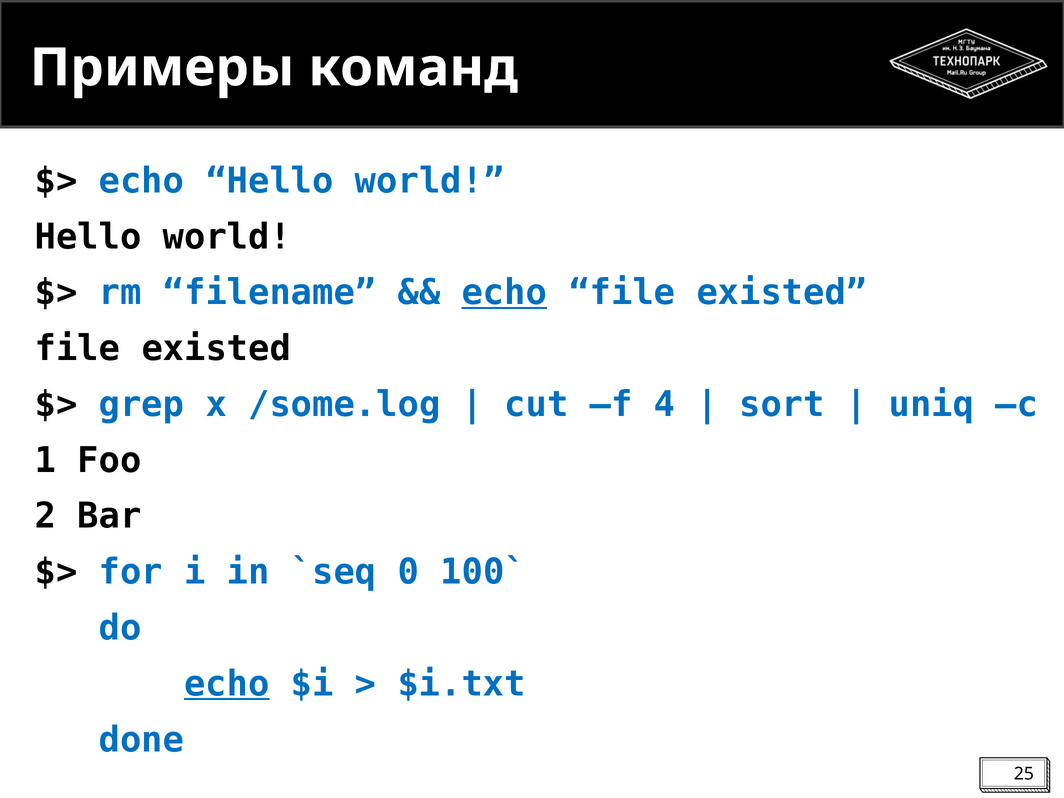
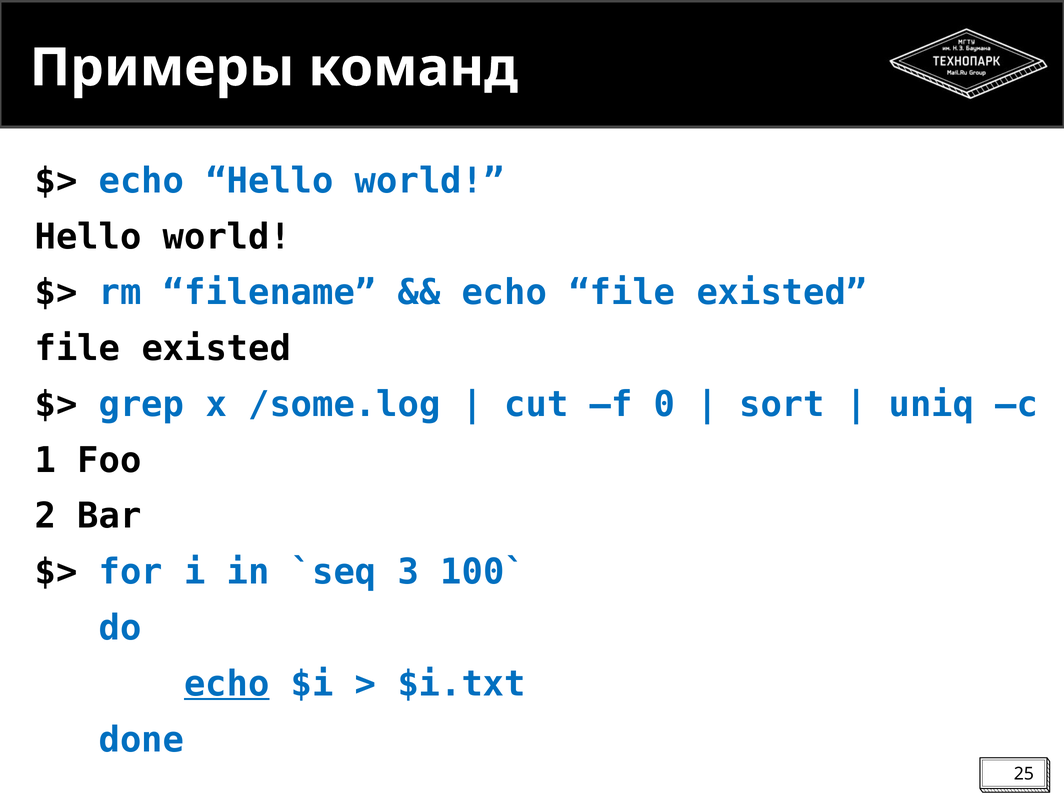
echo underline: present -> none (504, 293)
4: 4 -> 0 (664, 405)
0: 0 -> 3 (408, 572)
